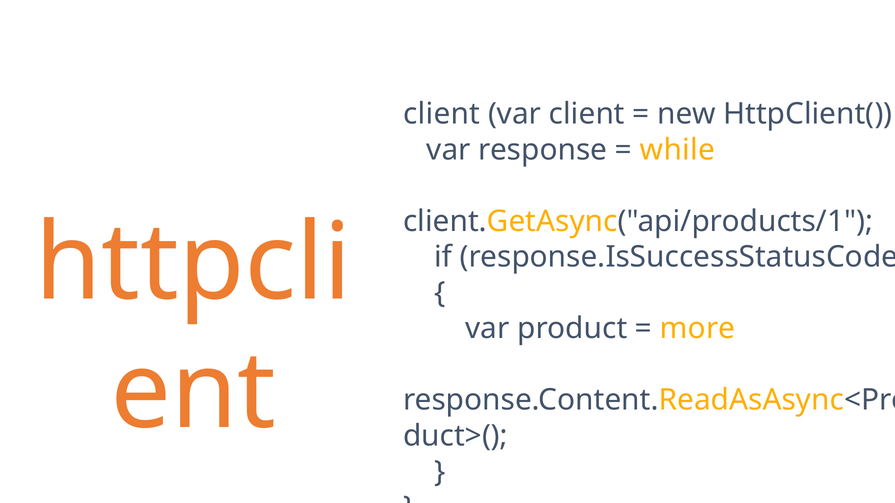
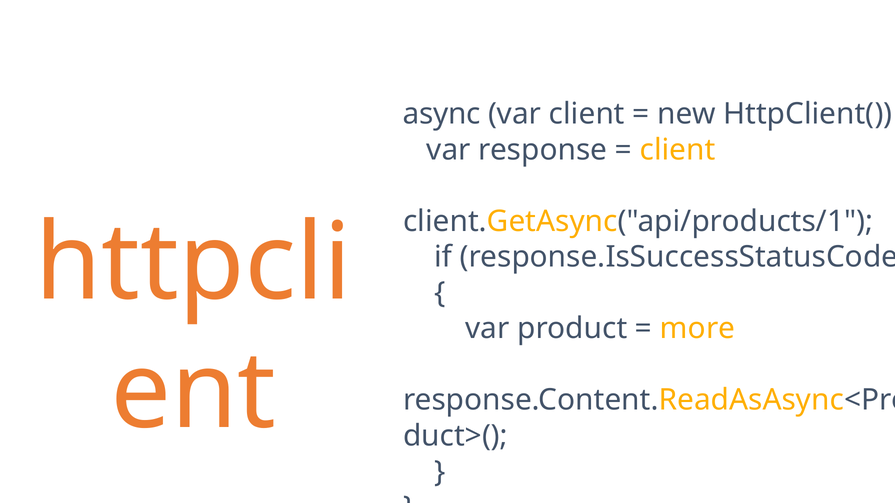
client: client -> async (442, 114)
while: while -> client (678, 150)
